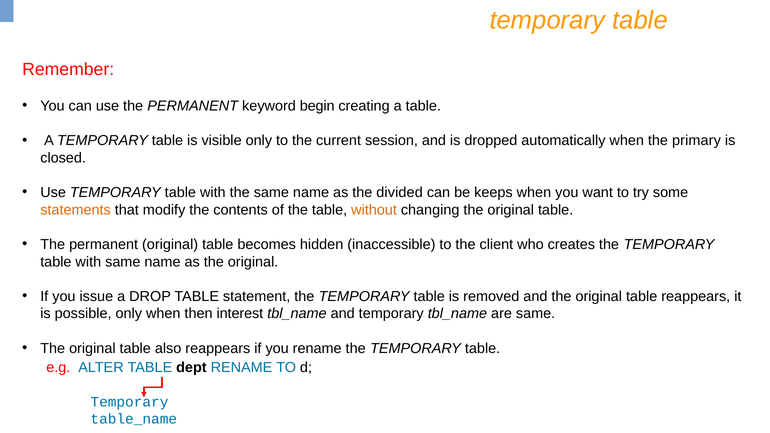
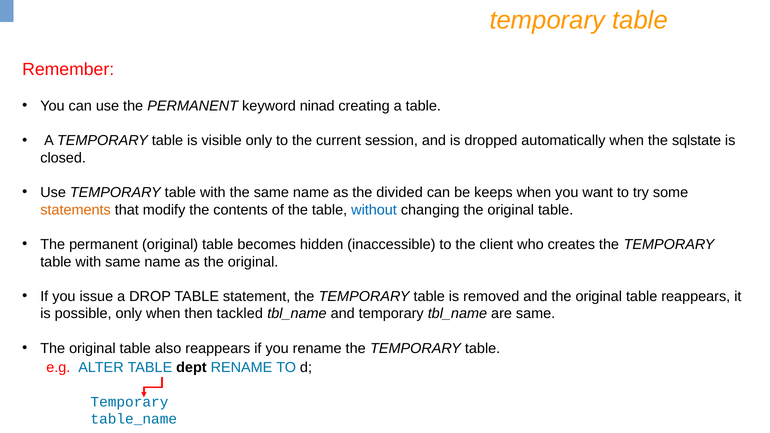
begin: begin -> ninad (317, 106)
primary: primary -> sqlstate (697, 141)
without colour: orange -> blue (374, 210)
interest: interest -> tackled (240, 314)
